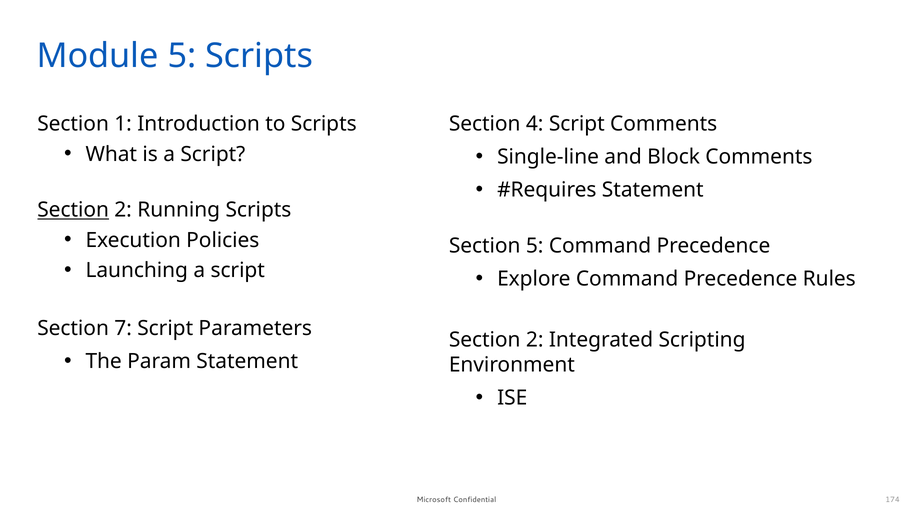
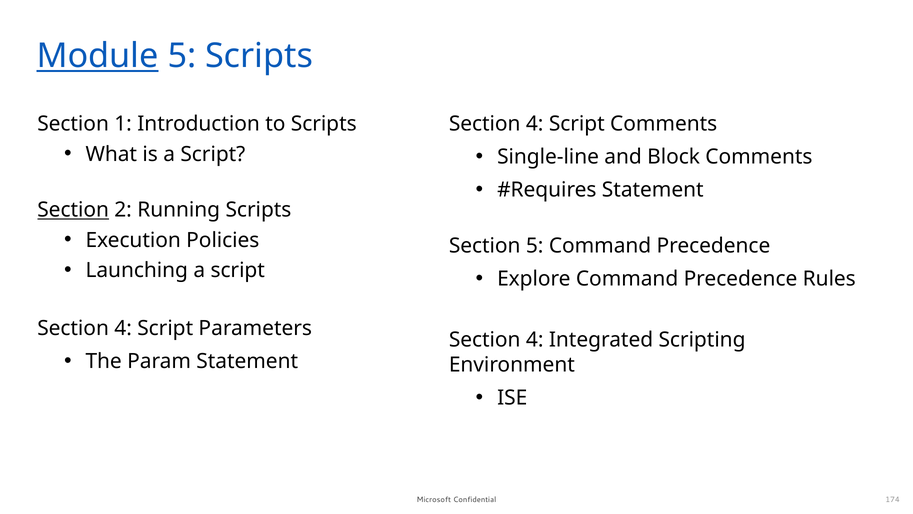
Module underline: none -> present (98, 56)
7: 7 -> 4 (123, 328)
2: 2 -> 4 (535, 340)
